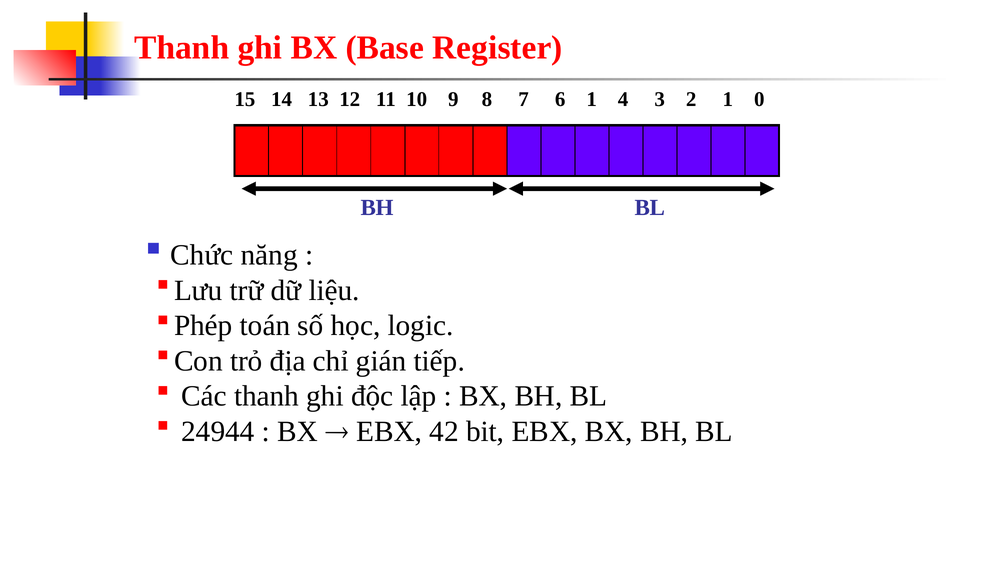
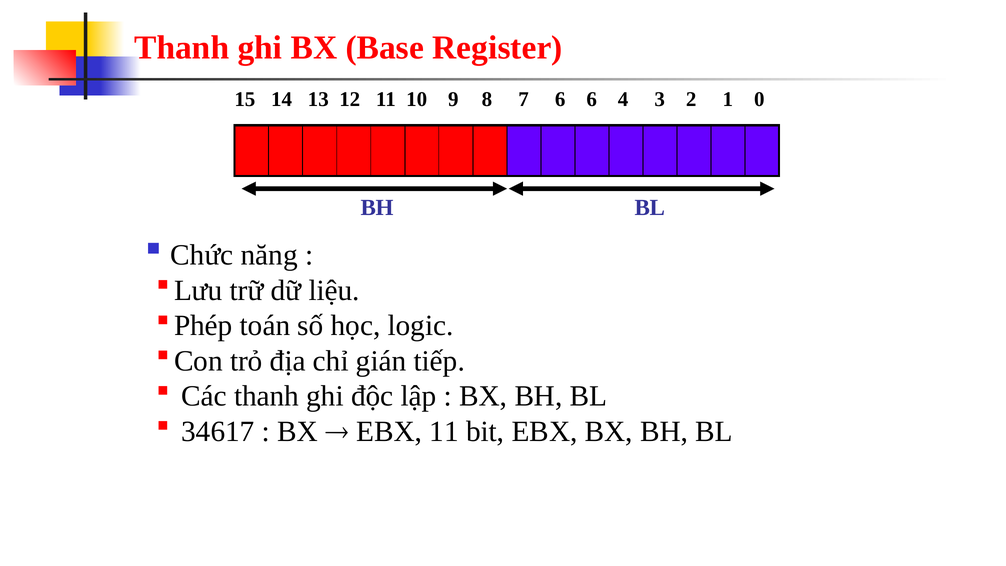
6 1: 1 -> 6 (592, 100)
24944: 24944 -> 34617 (218, 431)
EBX 42: 42 -> 11 (444, 431)
